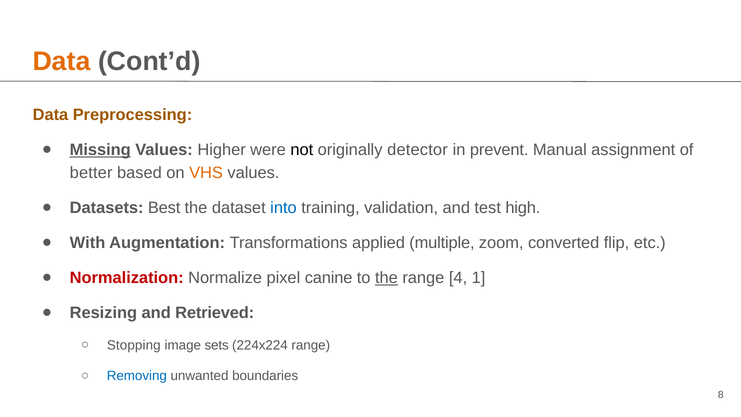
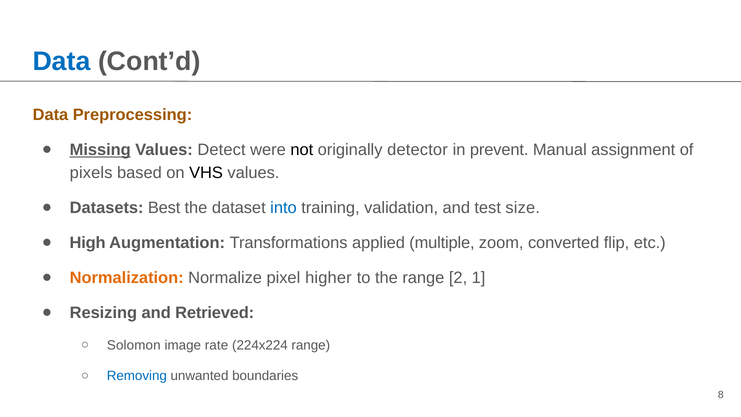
Data colour: orange -> blue (62, 61)
Higher: Higher -> Detect (222, 150)
better: better -> pixels (91, 172)
VHS colour: orange -> black (206, 172)
high: high -> size (523, 208)
With: With -> High (88, 243)
Normalization colour: red -> orange (127, 278)
canine: canine -> higher (328, 278)
the underline: present -> none (386, 278)
4: 4 -> 2 (458, 278)
Stopping: Stopping -> Solomon (134, 345)
sets: sets -> rate (216, 345)
